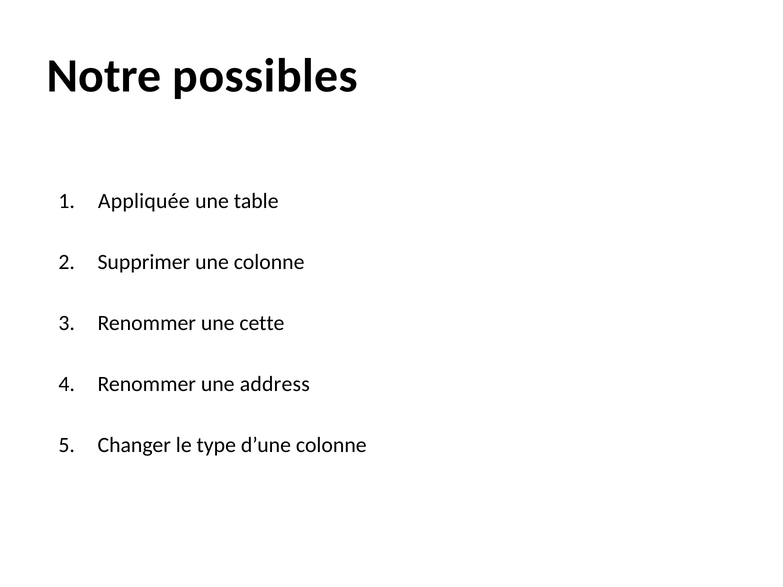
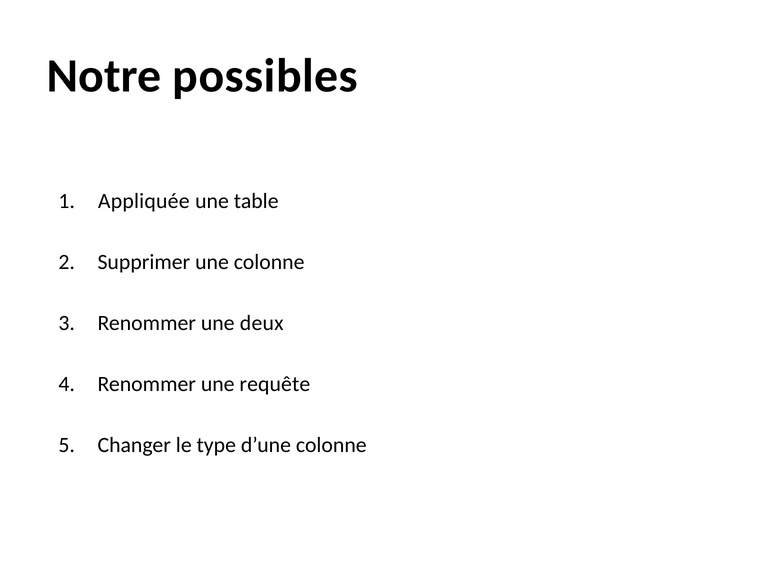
cette: cette -> deux (262, 323)
address: address -> requête (275, 384)
